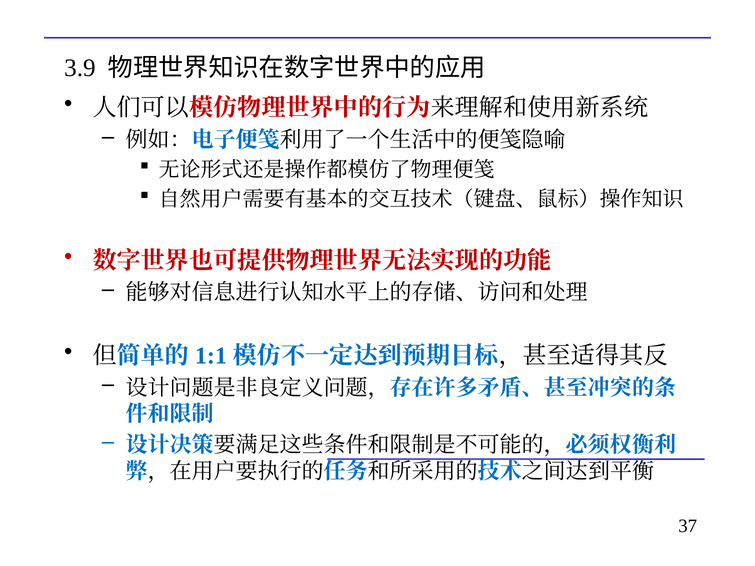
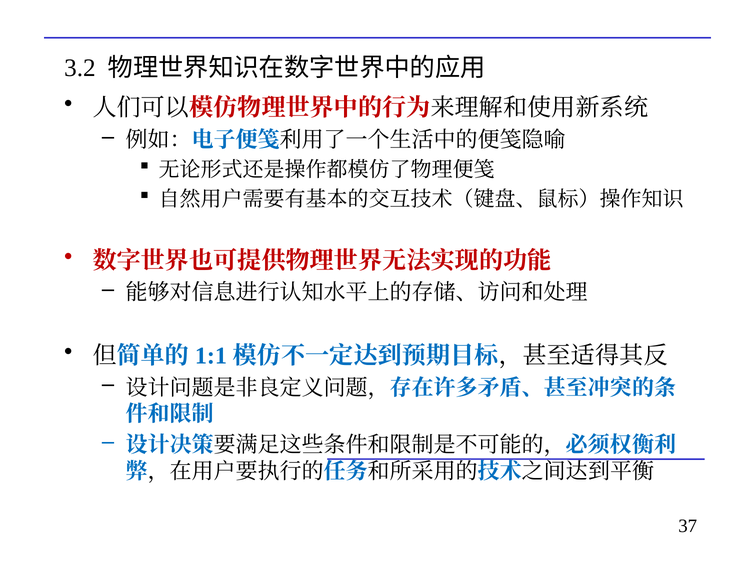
3.9: 3.9 -> 3.2 (80, 68)
